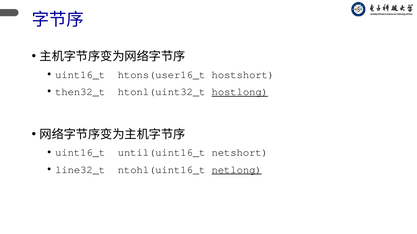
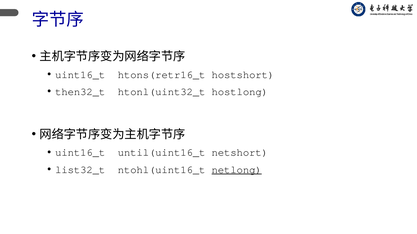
htons(user16_t: htons(user16_t -> htons(retr16_t (162, 75)
hostlong underline: present -> none (240, 92)
line32_t: line32_t -> list32_t (80, 170)
